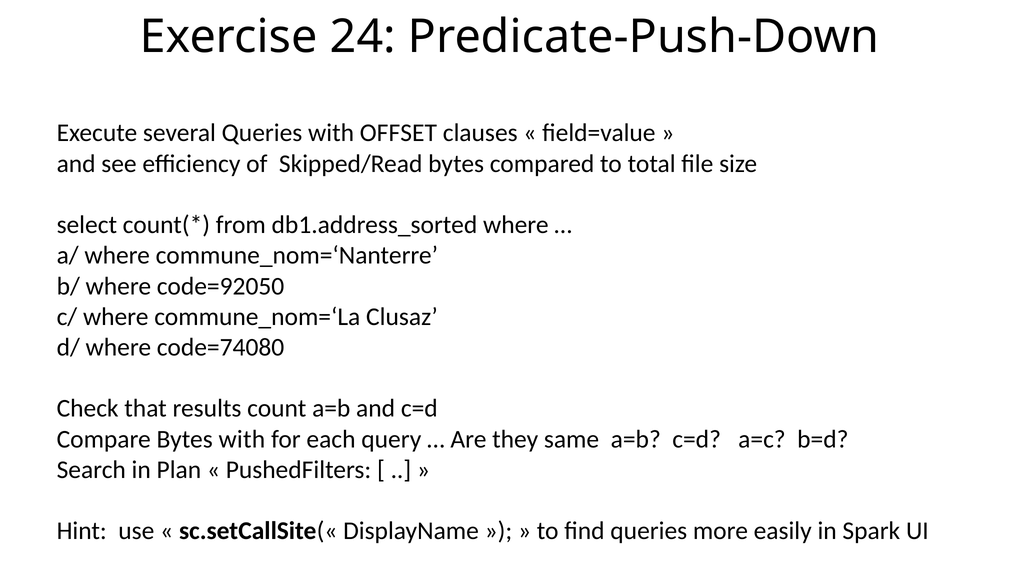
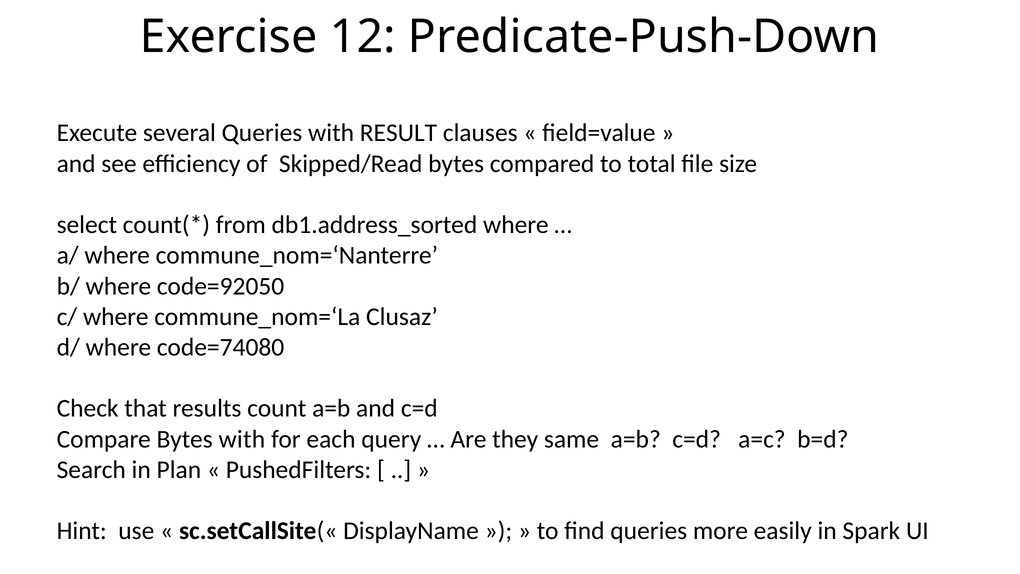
24: 24 -> 12 (363, 37)
OFFSET: OFFSET -> RESULT (398, 133)
